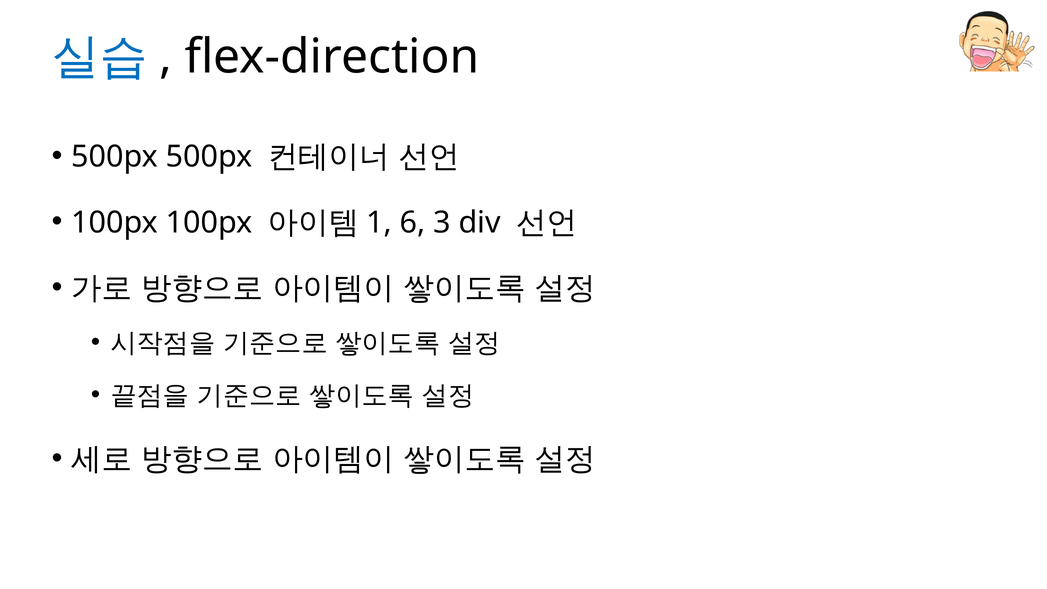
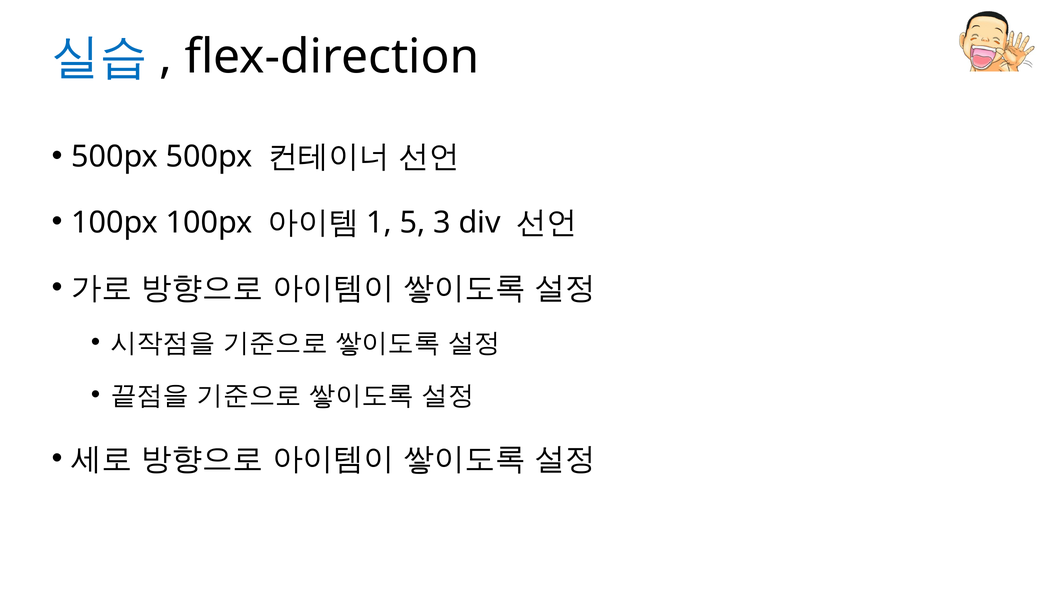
6: 6 -> 5 (413, 222)
